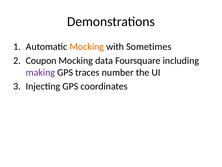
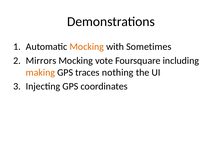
Coupon: Coupon -> Mirrors (41, 60)
data: data -> vote (104, 60)
making colour: purple -> orange (40, 72)
number: number -> nothing (118, 72)
